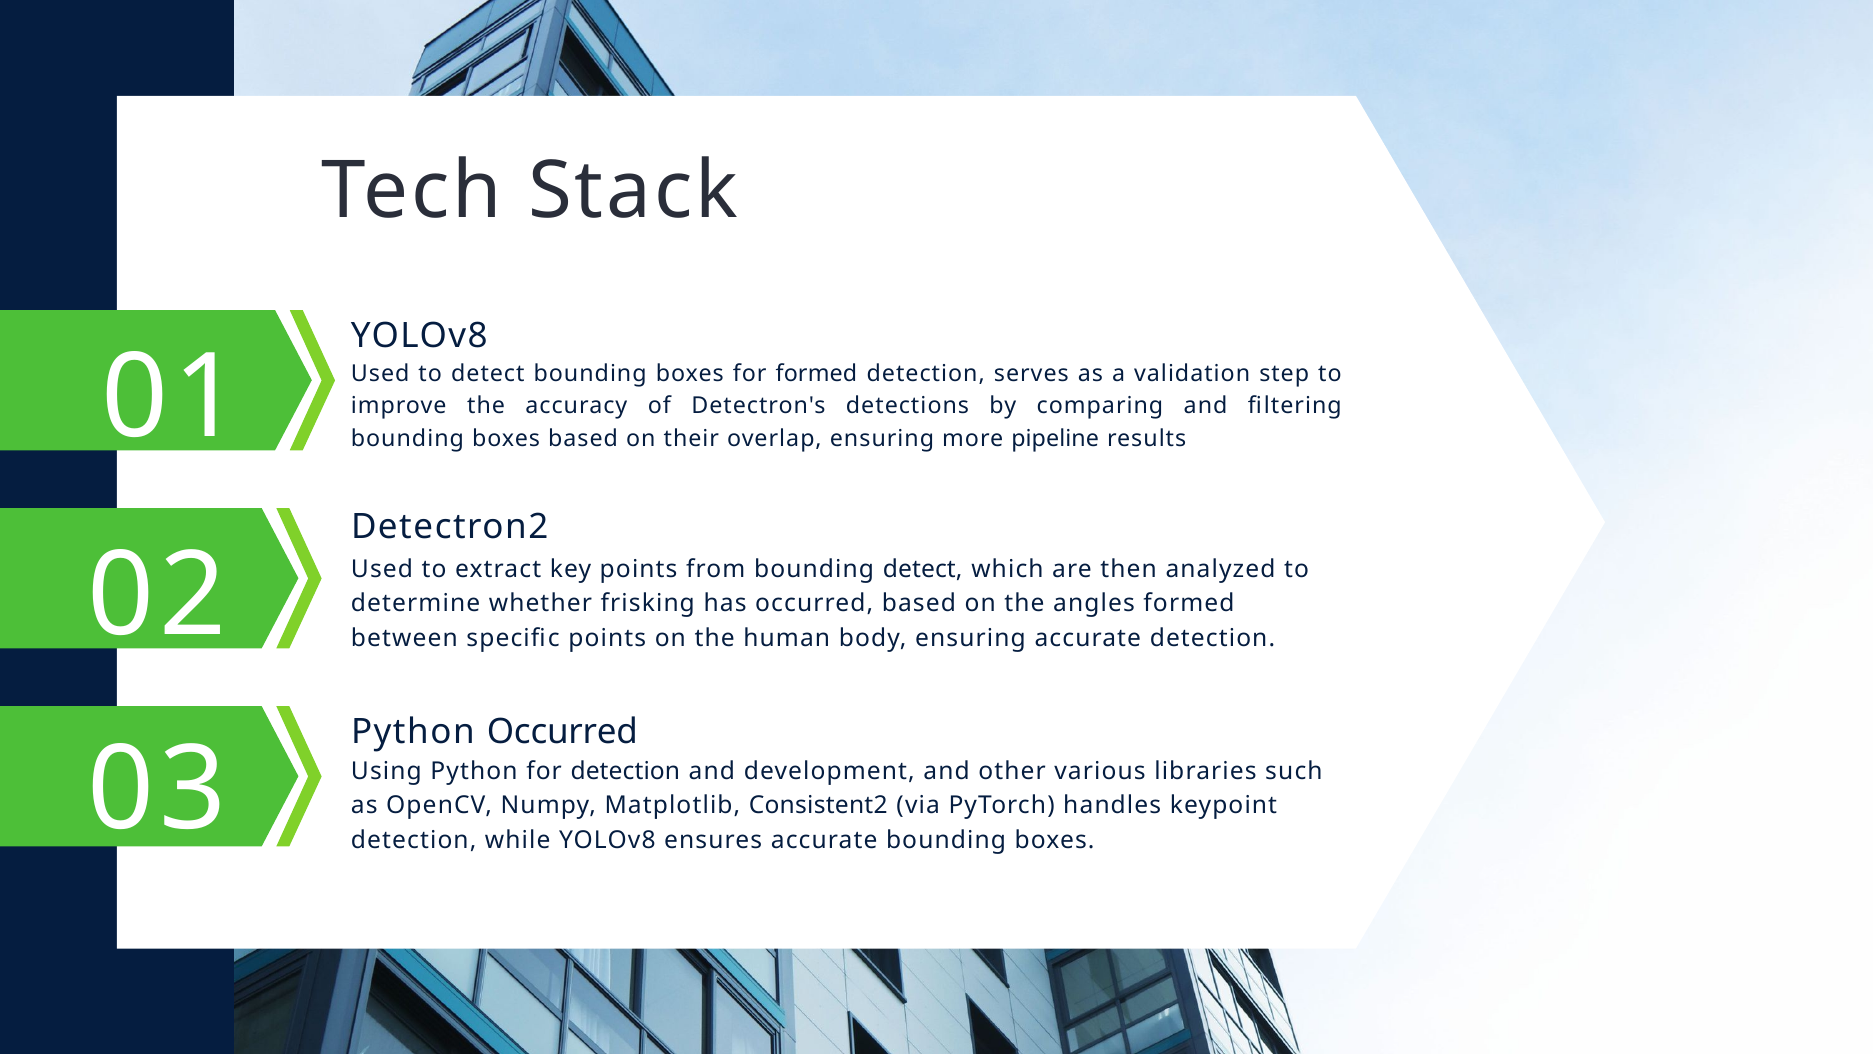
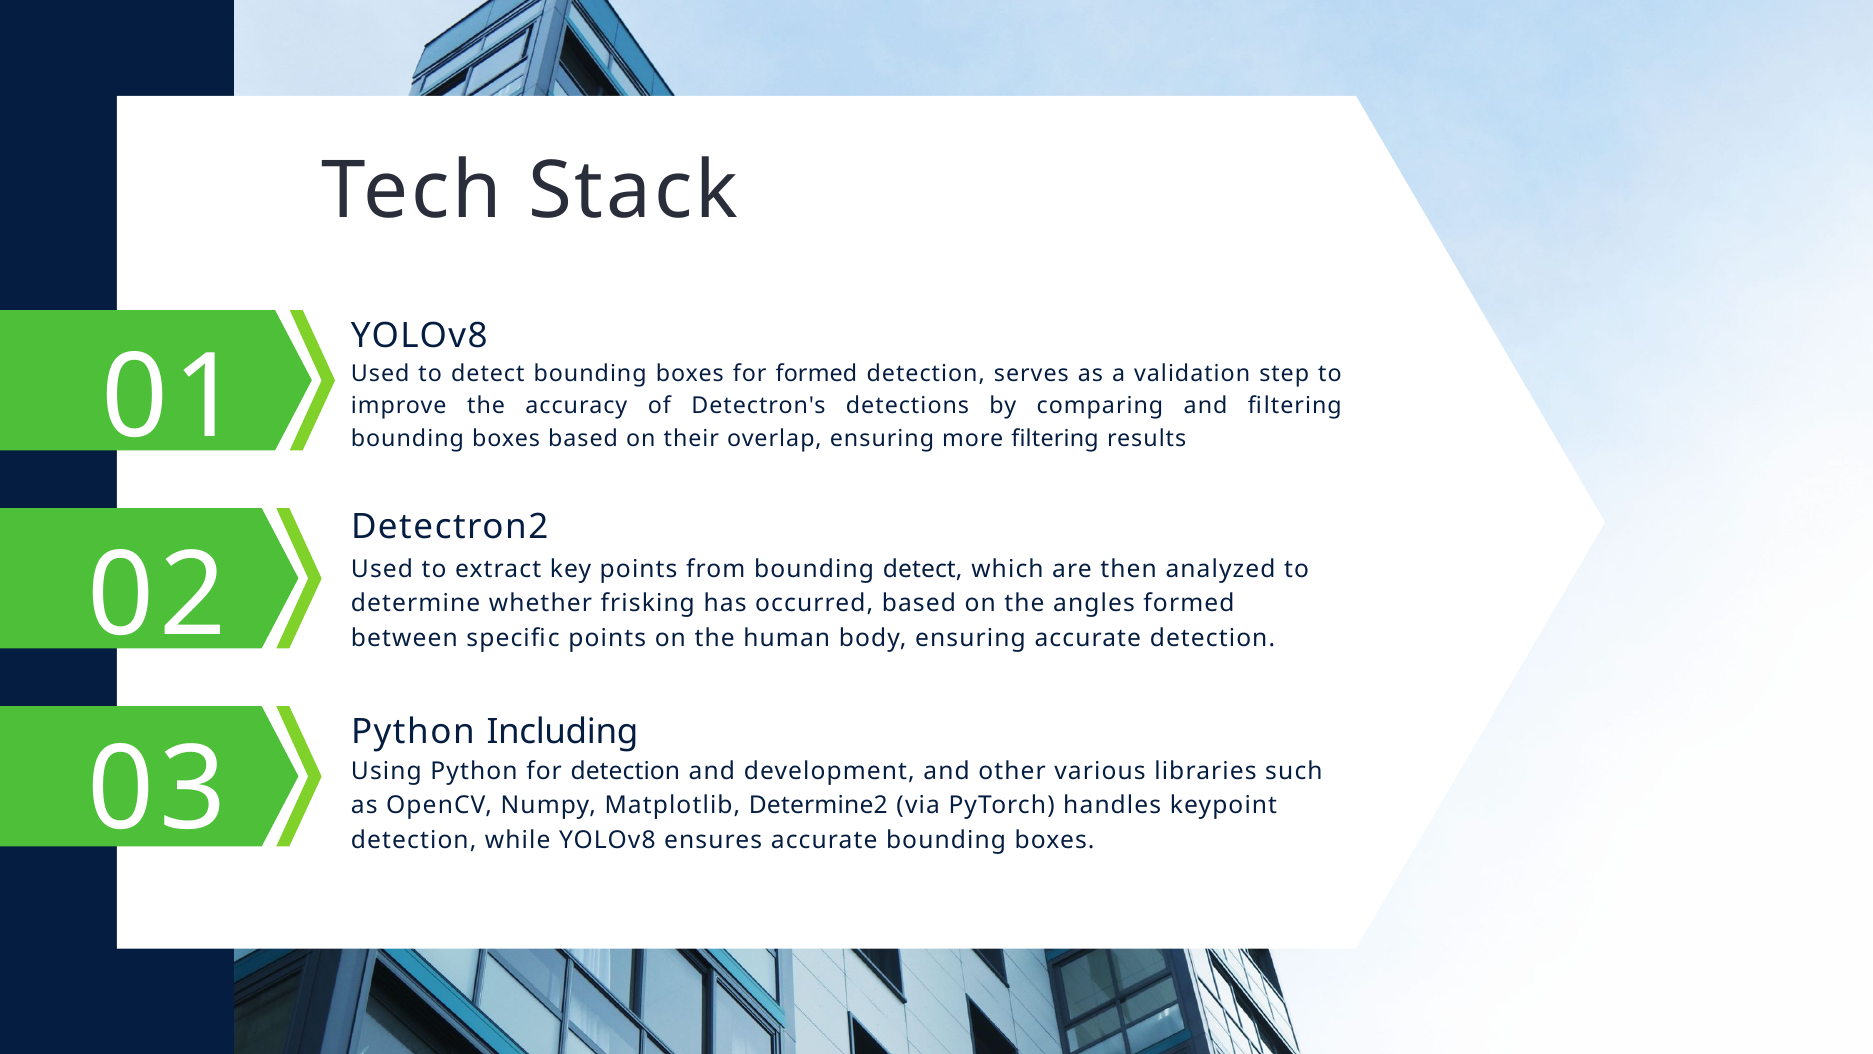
more pipeline: pipeline -> filtering (1055, 439)
Python Occurred: Occurred -> Including (562, 731)
Consistent2: Consistent2 -> Determine2 (818, 805)
